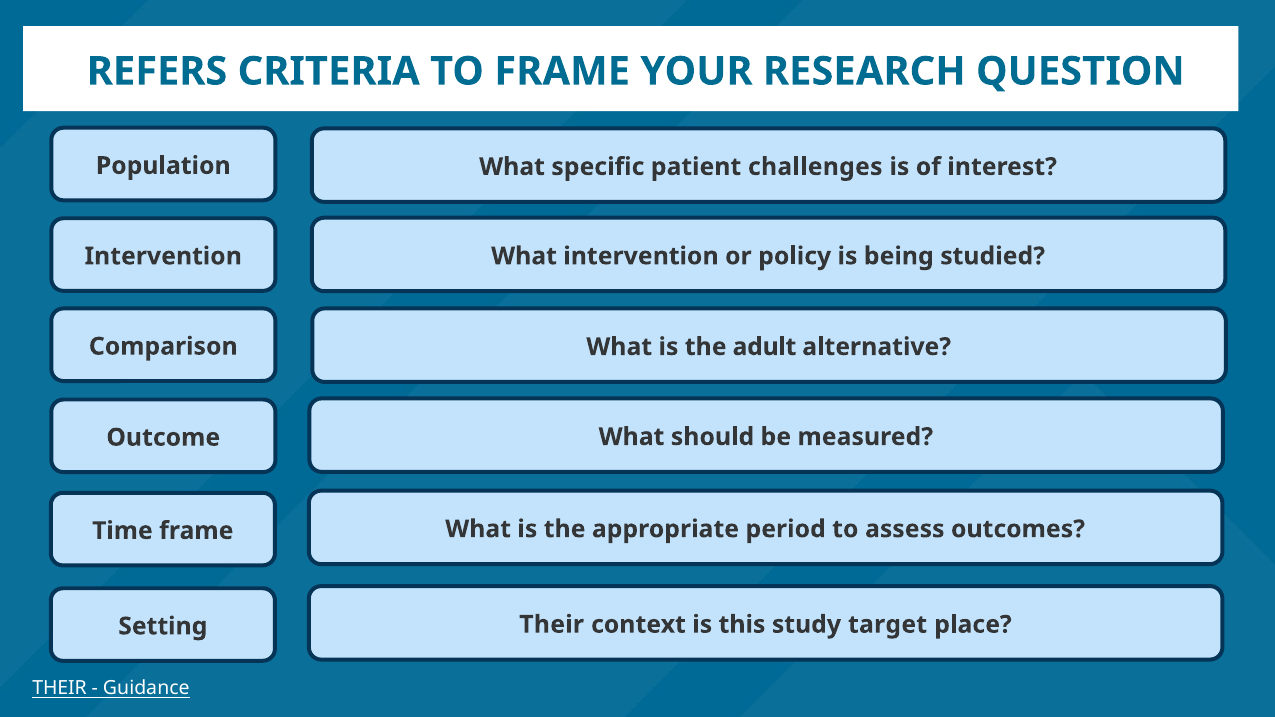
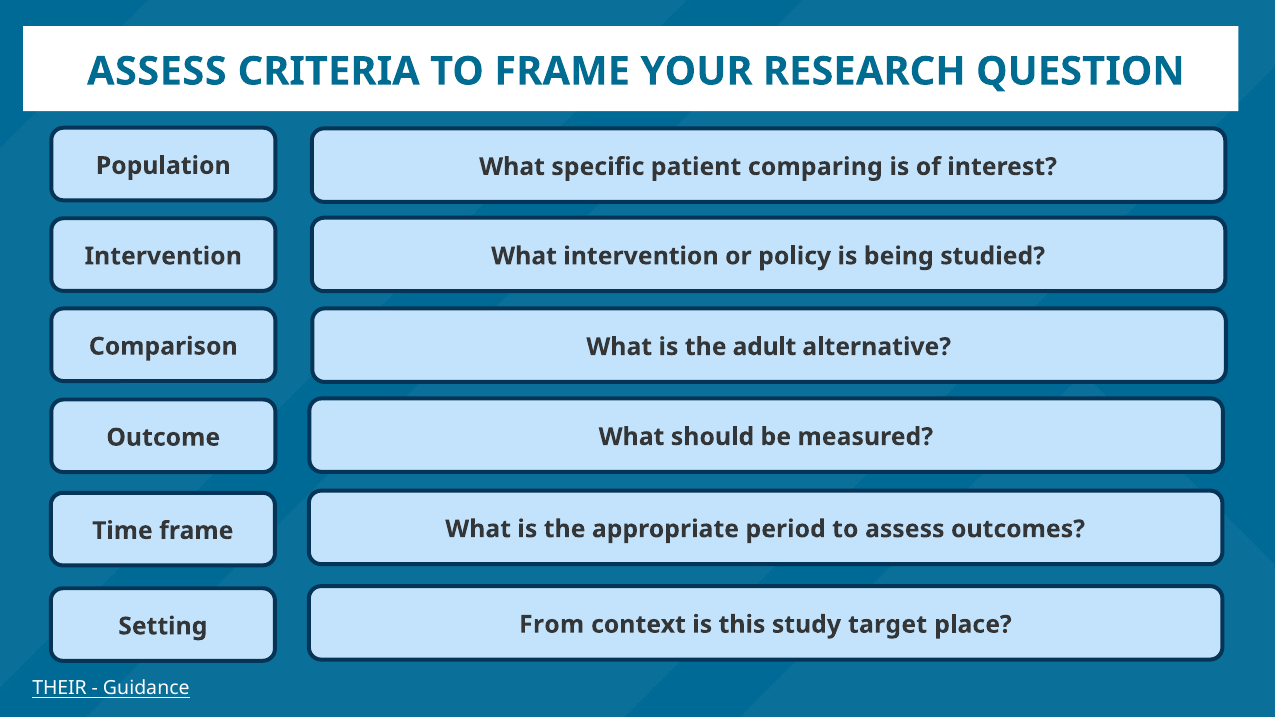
REFERS: REFERS -> ASSESS (157, 71)
challenges: challenges -> comparing (815, 167)
Setting Their: Their -> From (552, 625)
